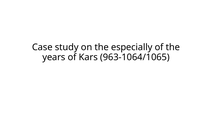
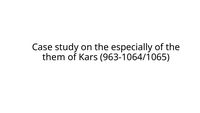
years: years -> them (54, 57)
